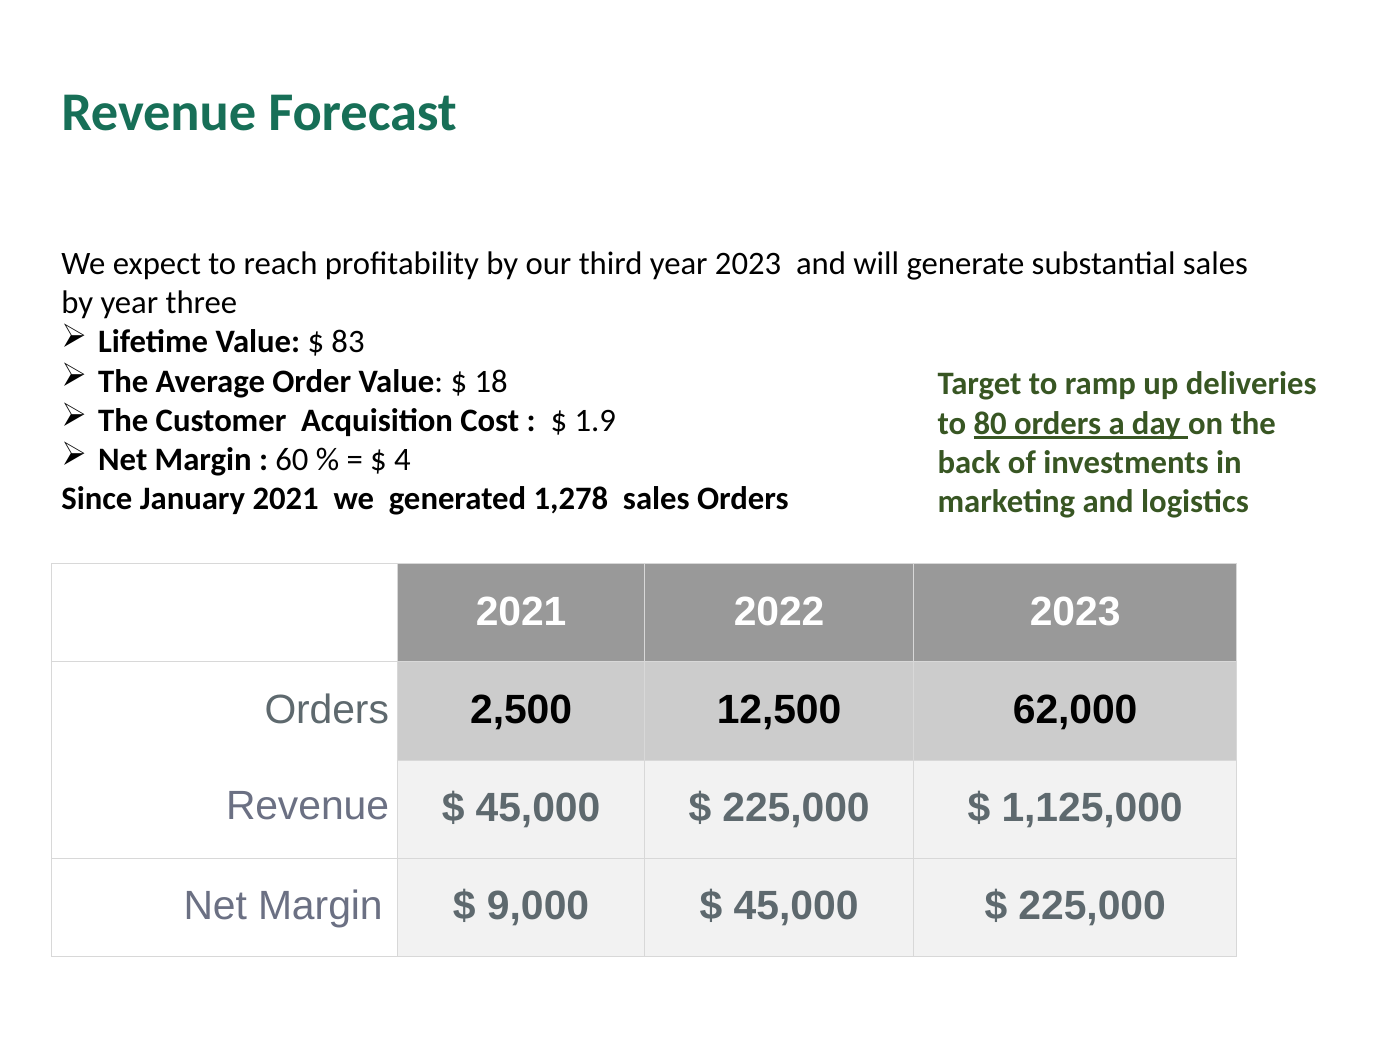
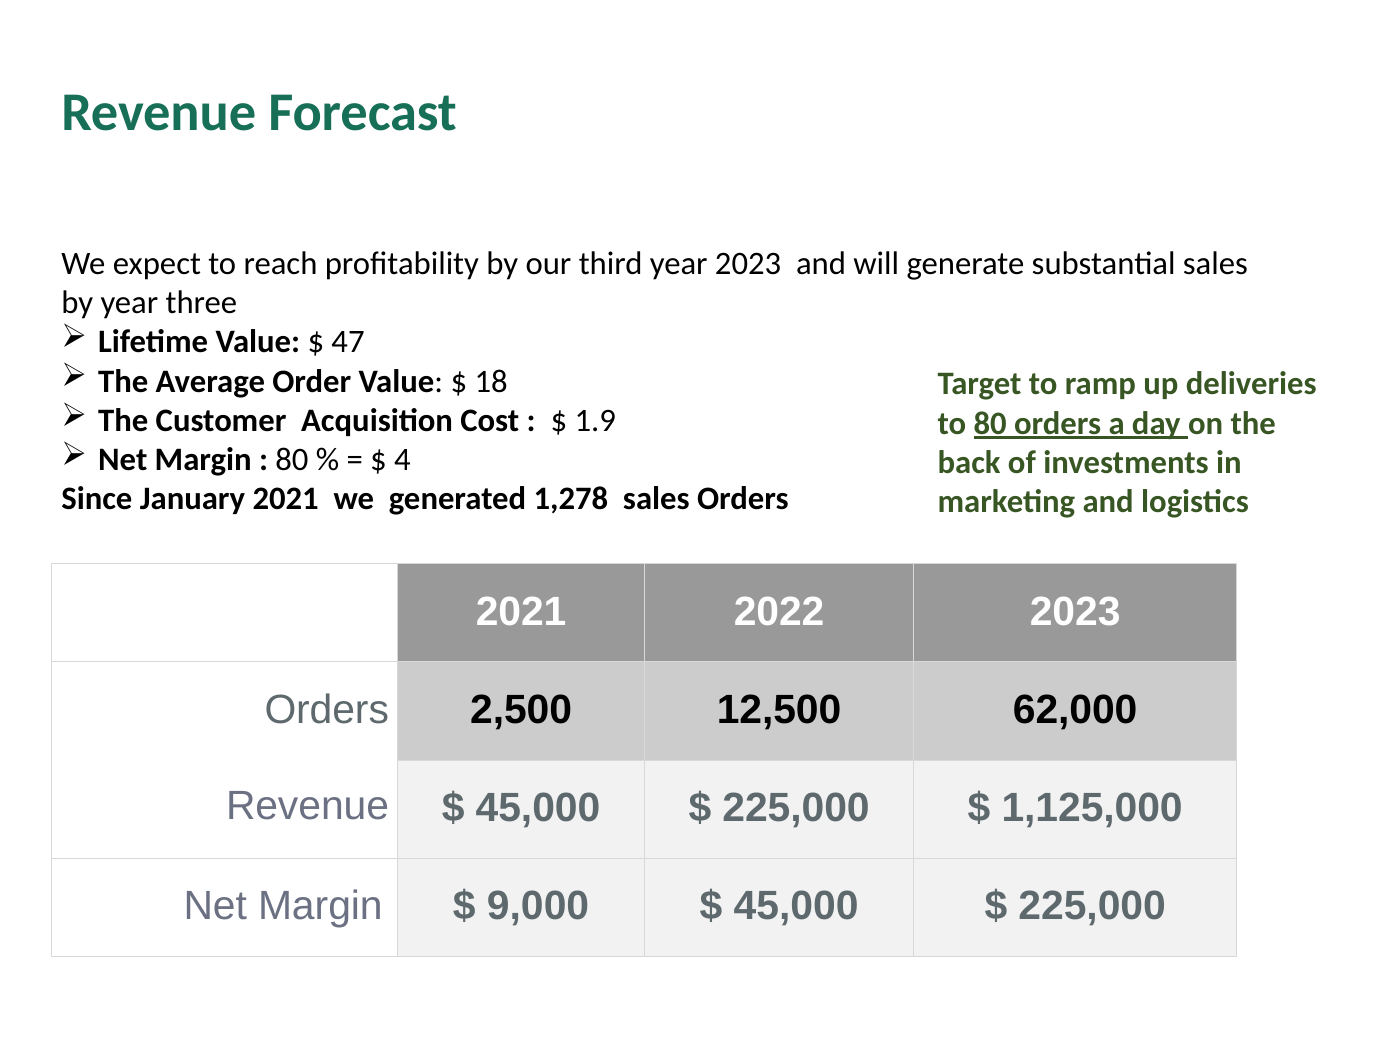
83: 83 -> 47 (348, 342)
60: 60 -> 80 (292, 460)
